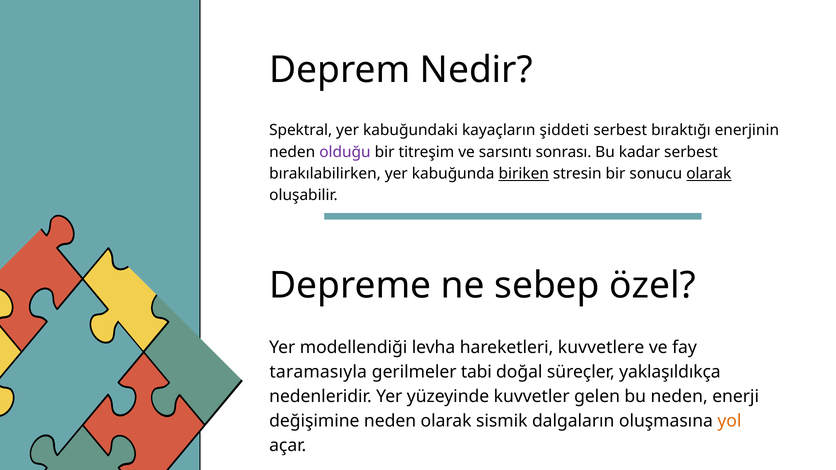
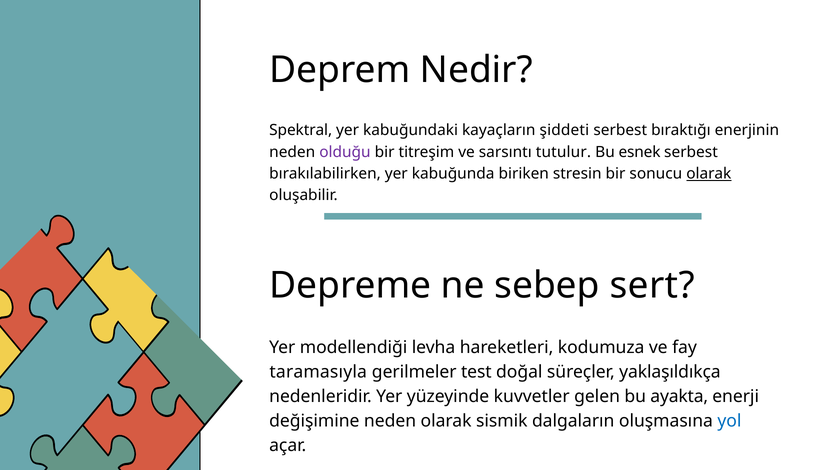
sonrası: sonrası -> tutulur (563, 152)
kadar: kadar -> esnek (640, 152)
biriken underline: present -> none (524, 174)
özel: özel -> sert (652, 285)
kuvvetlere: kuvvetlere -> kodumuza (601, 348)
tabi: tabi -> test (476, 372)
bu neden: neden -> ayakta (679, 397)
yol colour: orange -> blue (729, 421)
